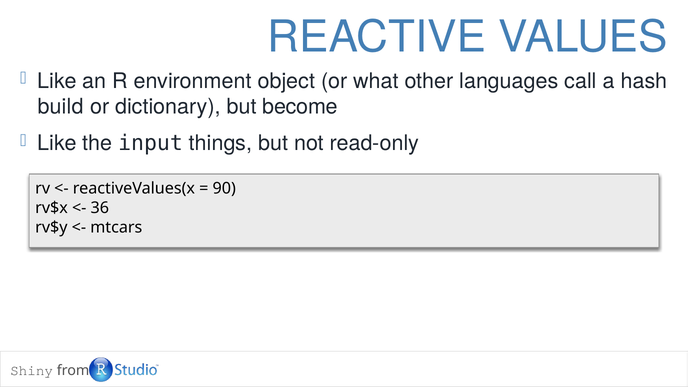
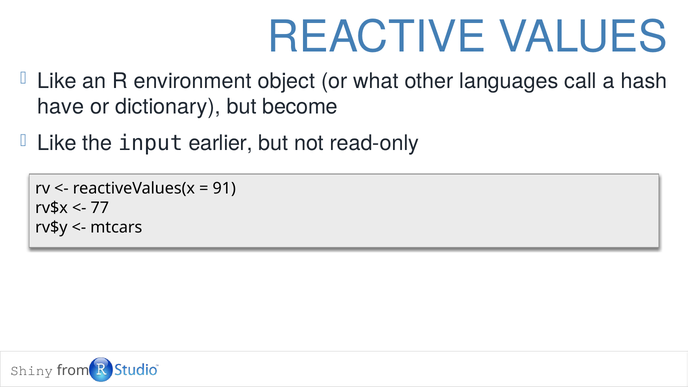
build: build -> have (61, 107)
things: things -> earlier (221, 143)
90: 90 -> 91 (224, 189)
36: 36 -> 77 (100, 208)
